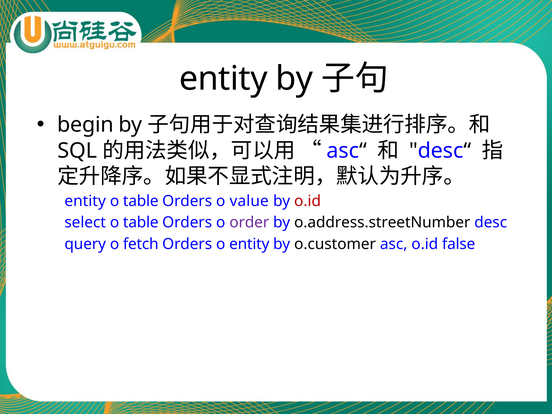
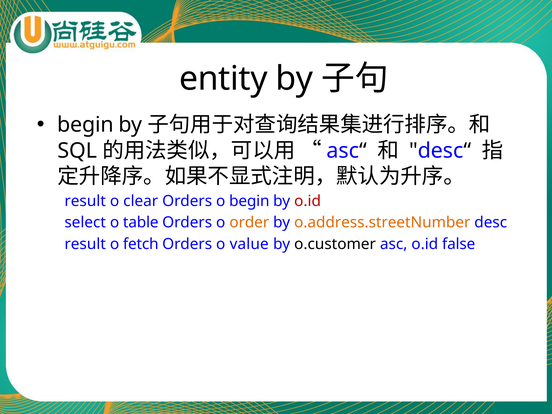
entity: entity -> result (85, 201)
table: table -> clear (141, 201)
o value: value -> begin (249, 201)
order colour: purple -> orange (249, 223)
o.address.streetNumber colour: black -> orange (382, 223)
query: query -> result (85, 244)
o entity: entity -> value (249, 244)
